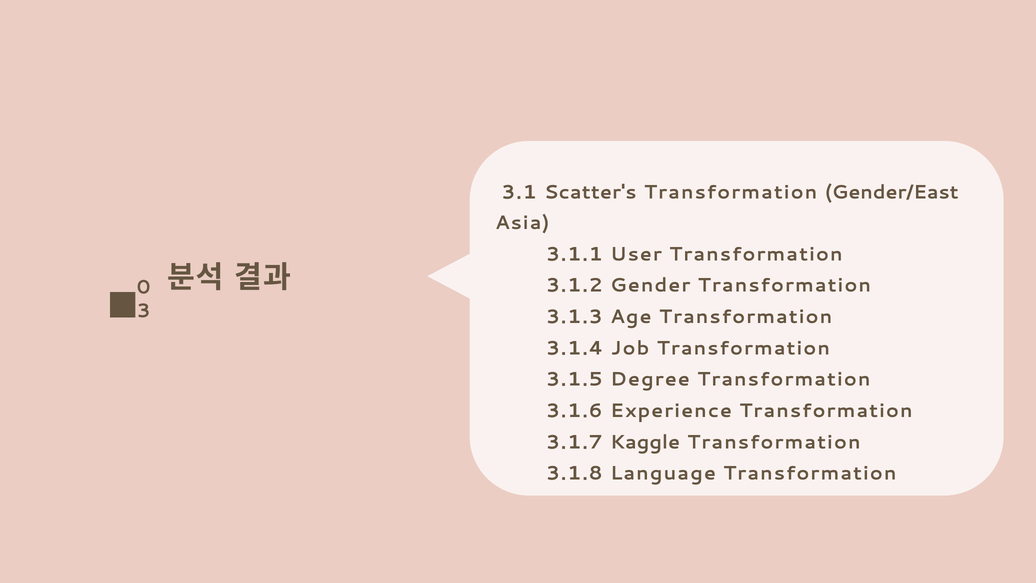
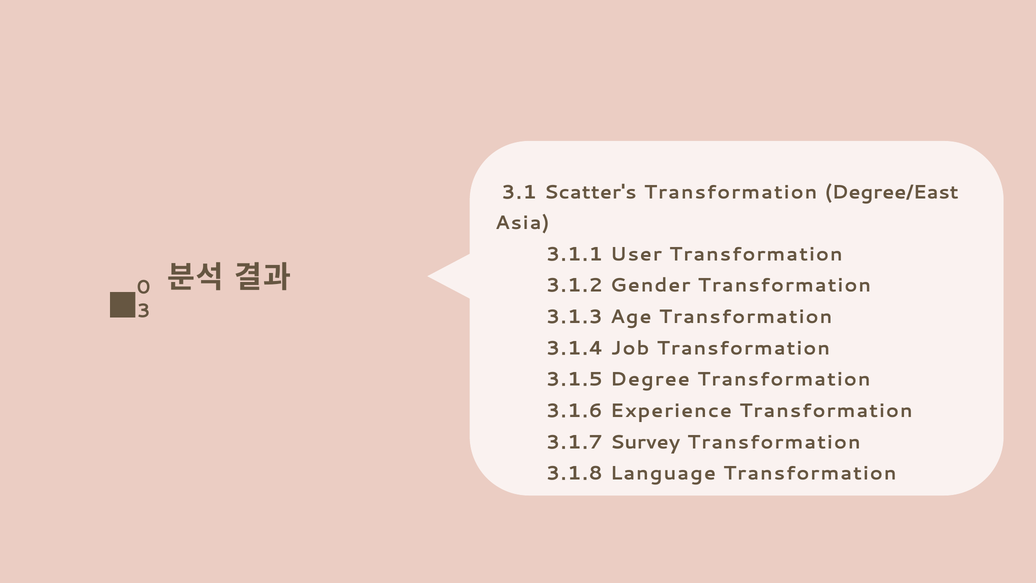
Gender/East: Gender/East -> Degree/East (892, 192)
Kaggle: Kaggle -> Survey (645, 442)
